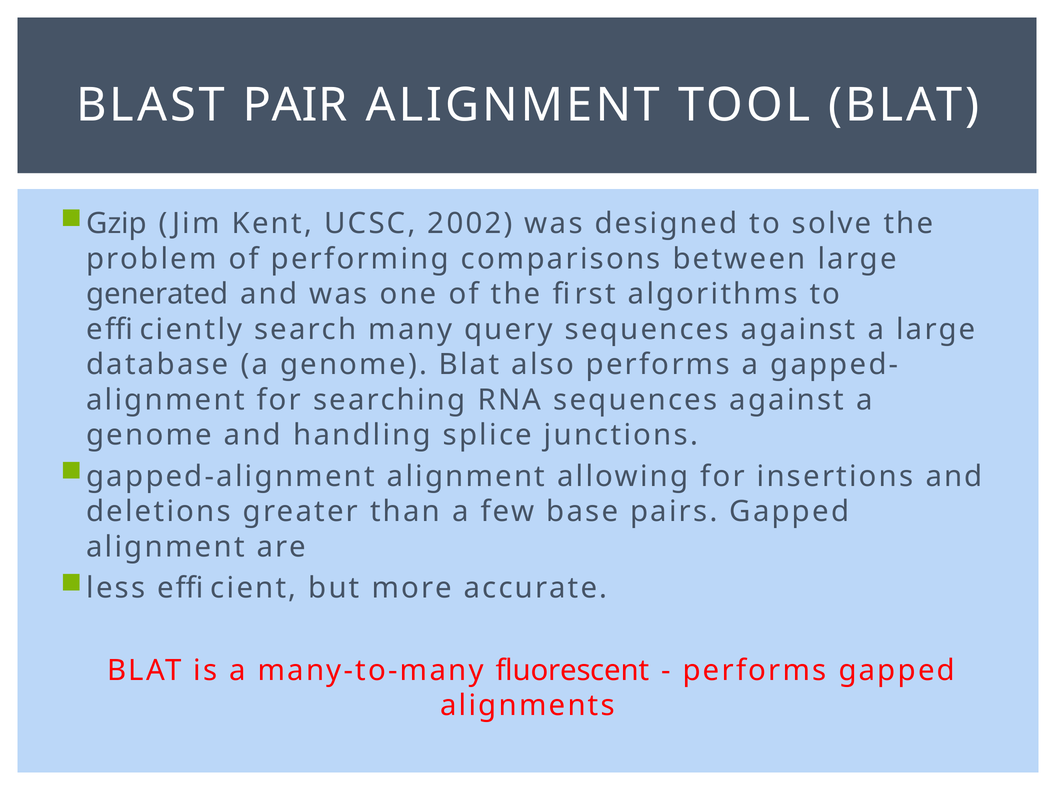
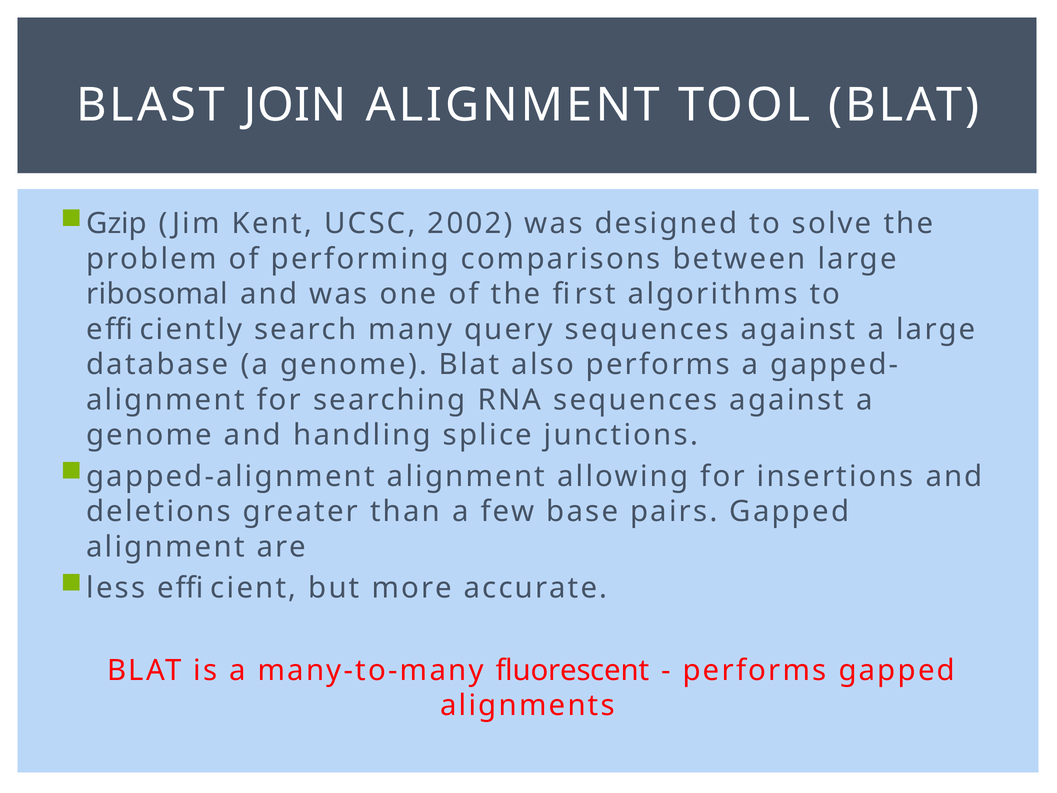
PAIR: PAIR -> JOIN (295, 105)
generated: generated -> ribosomal (157, 294)
